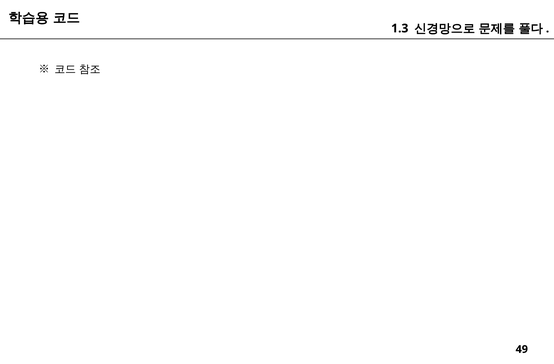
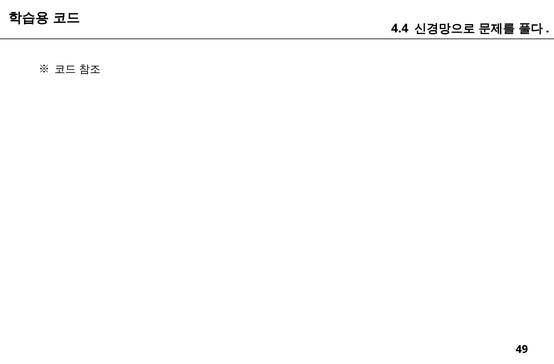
1.3: 1.3 -> 4.4 (400, 28)
